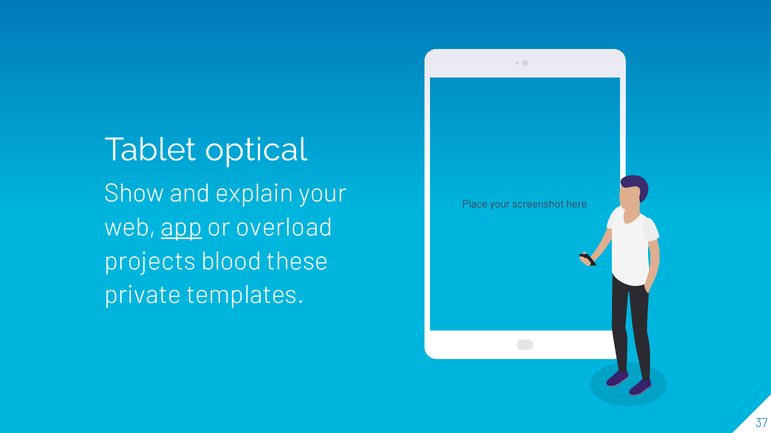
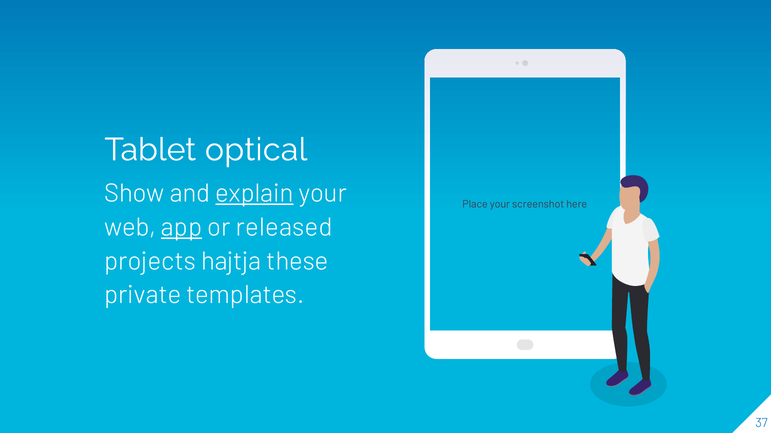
explain underline: none -> present (255, 194)
overload: overload -> released (284, 228)
blood: blood -> hajtja (231, 262)
